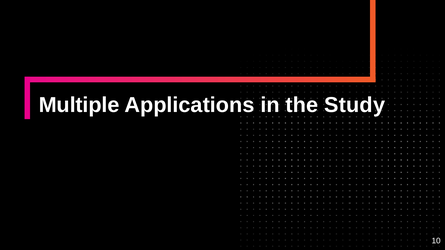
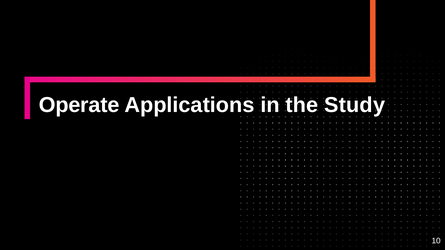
Multiple: Multiple -> Operate (79, 105)
